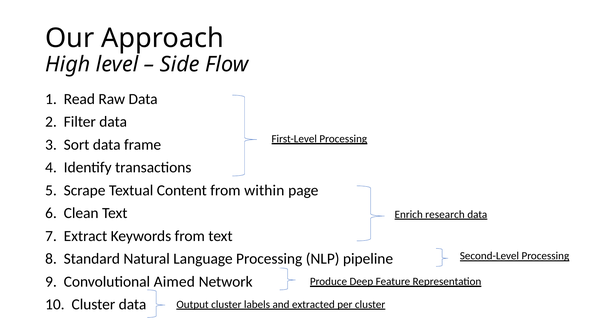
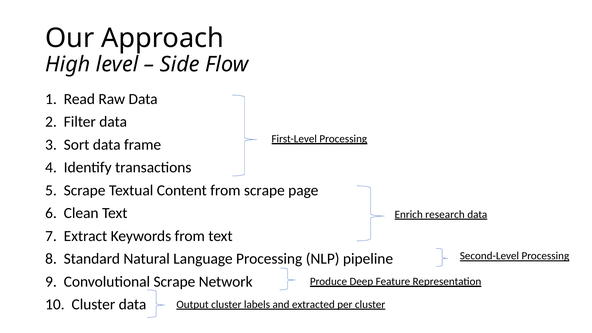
from within: within -> scrape (264, 190)
Convolutional Aimed: Aimed -> Scrape (174, 282)
